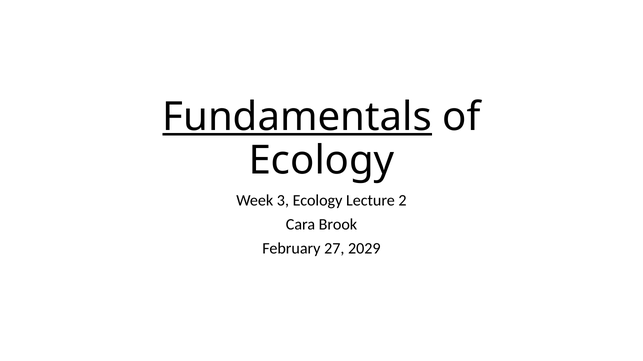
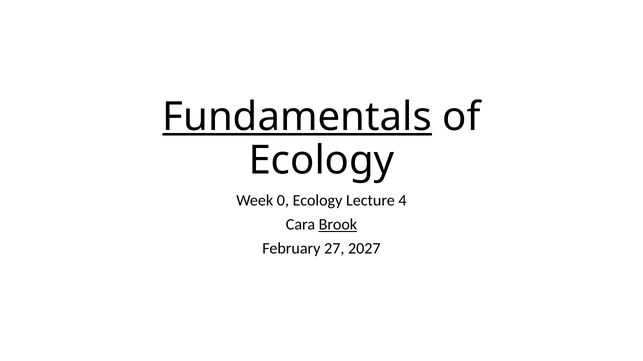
3: 3 -> 0 (283, 201)
2: 2 -> 4 (402, 201)
Brook underline: none -> present (338, 225)
2029: 2029 -> 2027 (364, 249)
